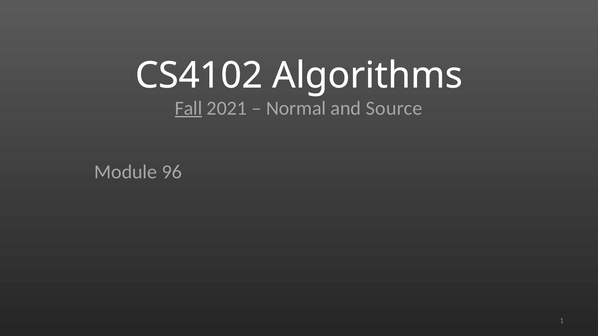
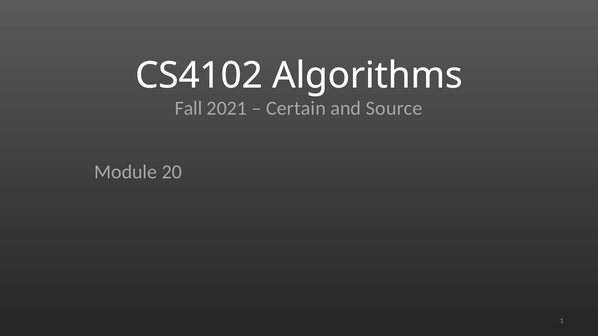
Fall underline: present -> none (189, 108)
Normal: Normal -> Certain (296, 108)
96: 96 -> 20 (172, 172)
